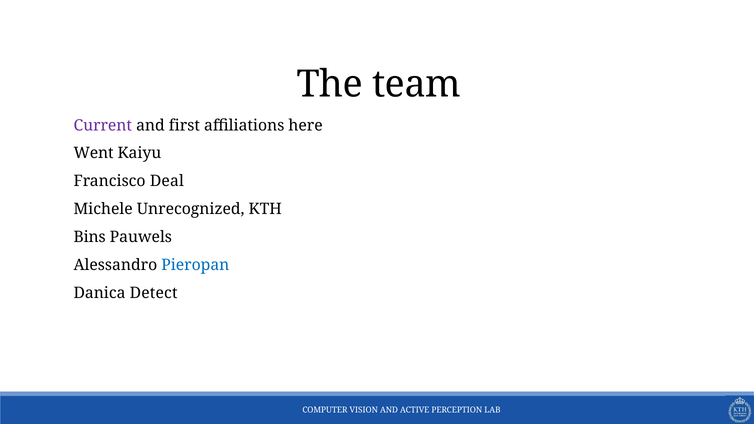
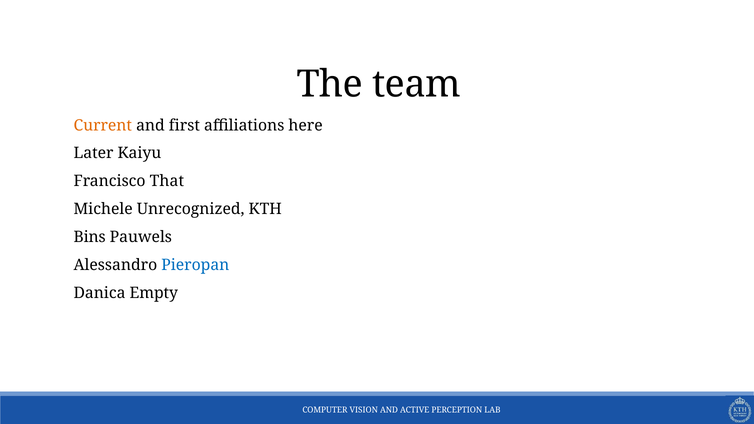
Current colour: purple -> orange (103, 125)
Went: Went -> Later (93, 153)
Deal: Deal -> That (167, 181)
Detect: Detect -> Empty (154, 293)
